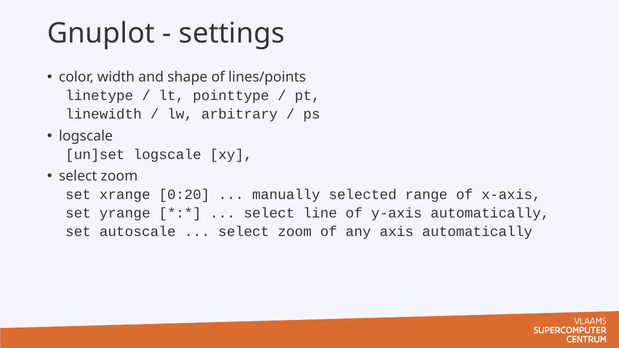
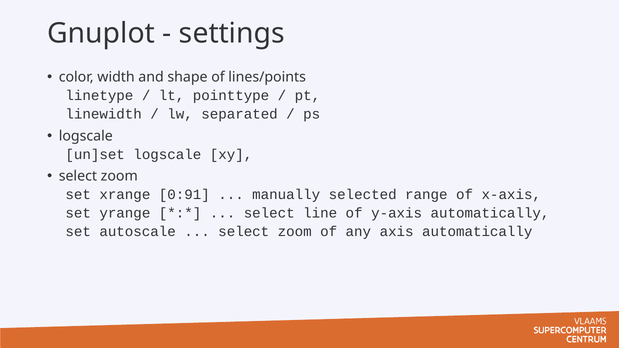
arbitrary: arbitrary -> separated (240, 114)
0:20: 0:20 -> 0:91 (184, 195)
